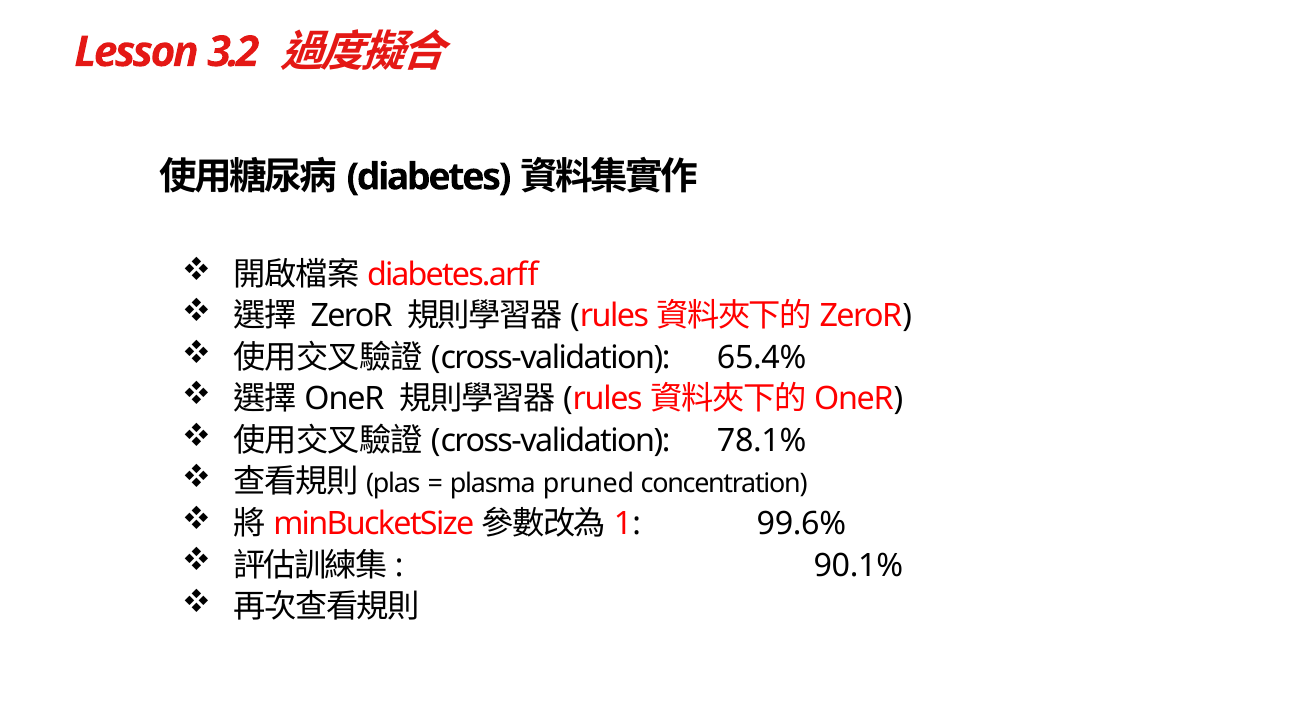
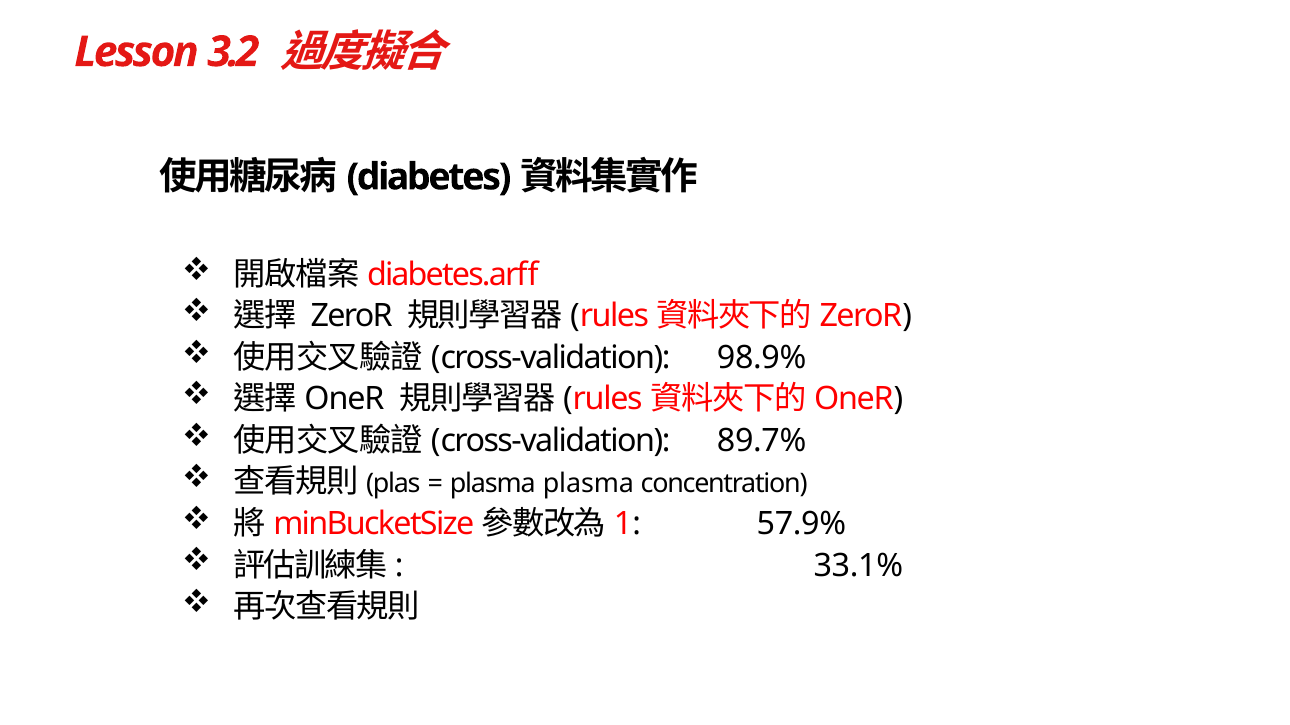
65.4%: 65.4% -> 98.9% (762, 358)
78.1%: 78.1% -> 89.7% (762, 441)
plasma pruned: pruned -> plasma (588, 485)
99.6%: 99.6% -> 57.9% (801, 524)
90.1%: 90.1% -> 33.1% (858, 566)
